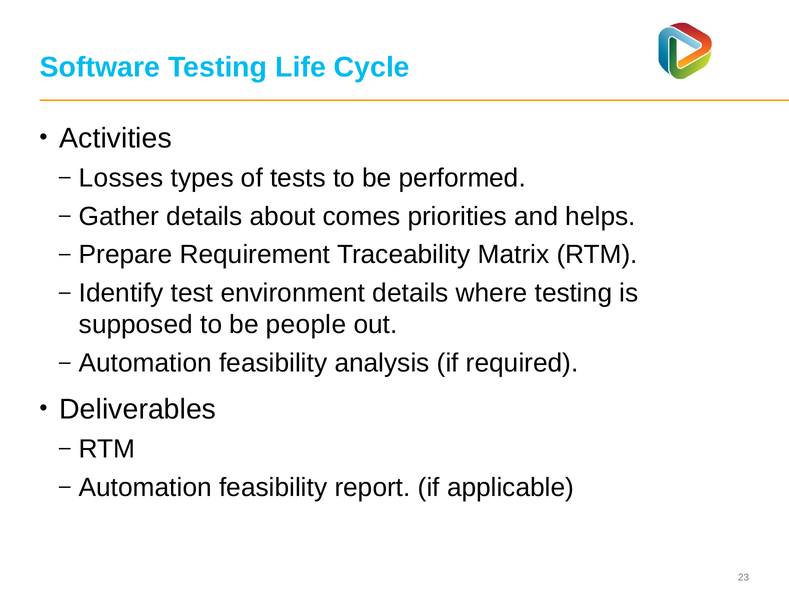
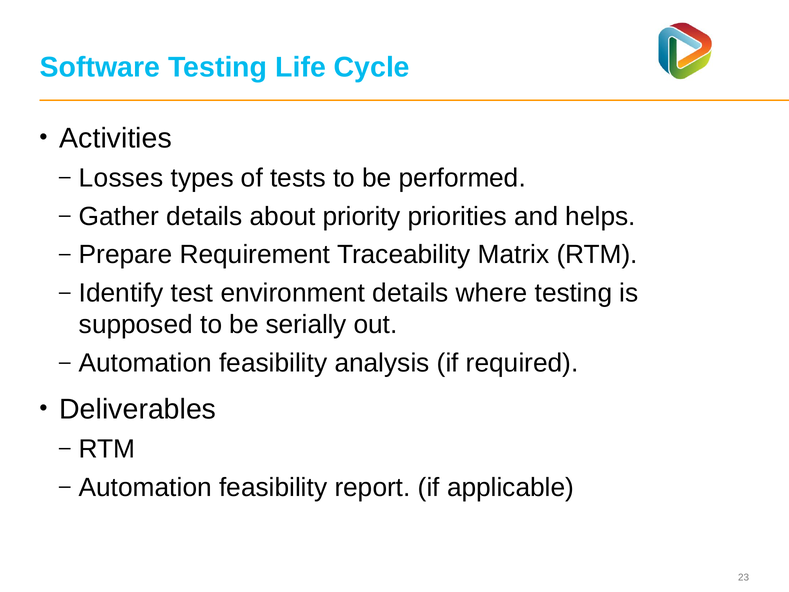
comes: comes -> priority (362, 216)
people: people -> serially (306, 325)
